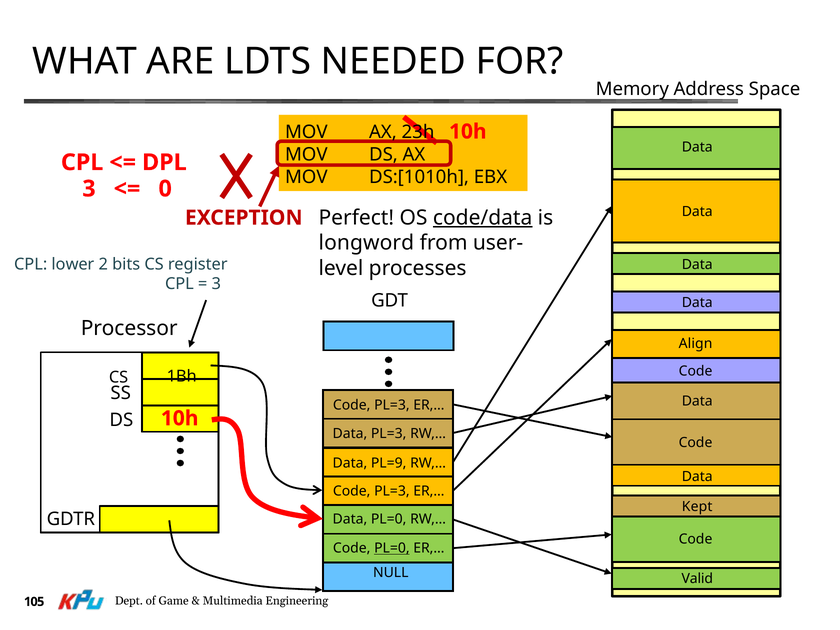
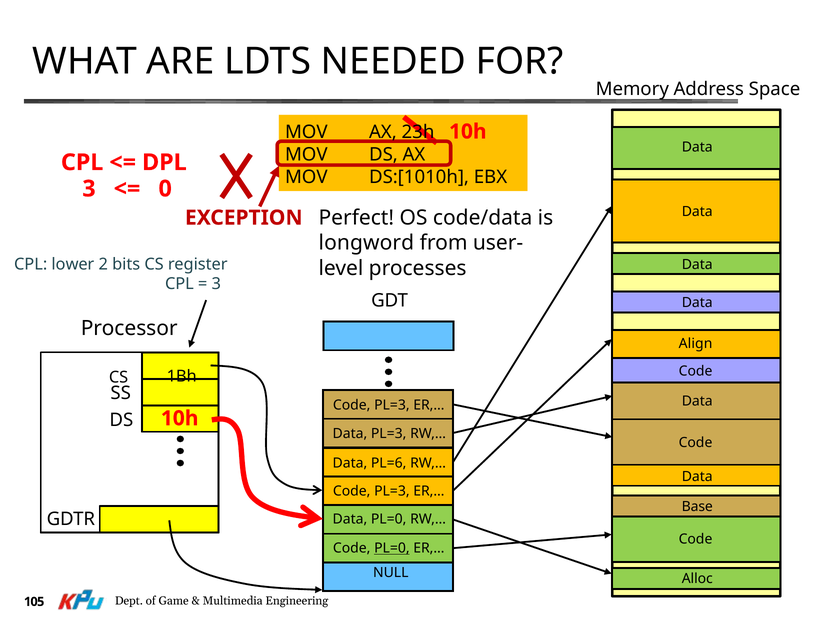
code/data underline: present -> none (483, 218)
PL=9: PL=9 -> PL=6 (389, 463)
Kept: Kept -> Base (697, 507)
Valid: Valid -> Alloc (697, 579)
